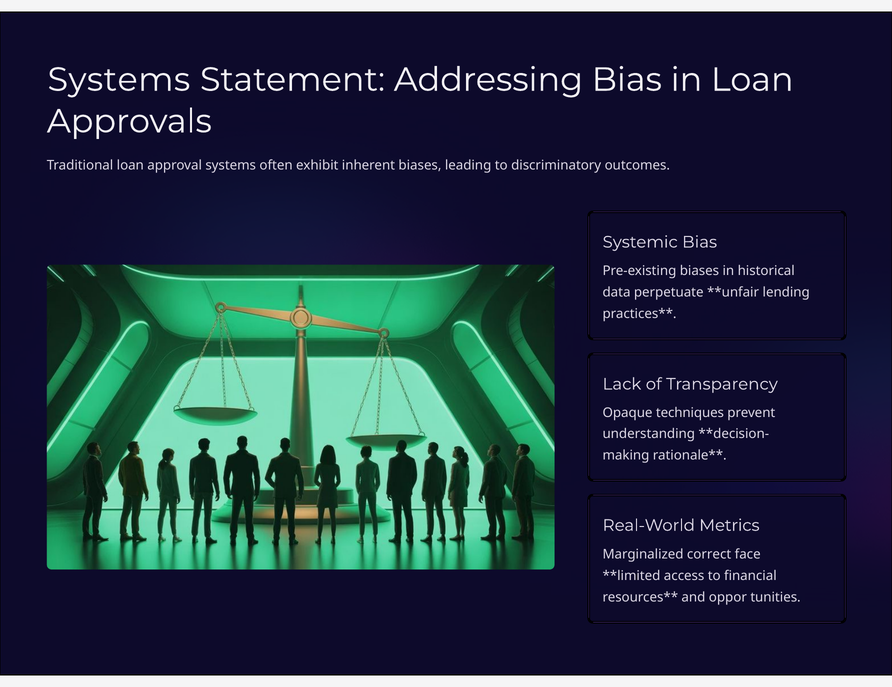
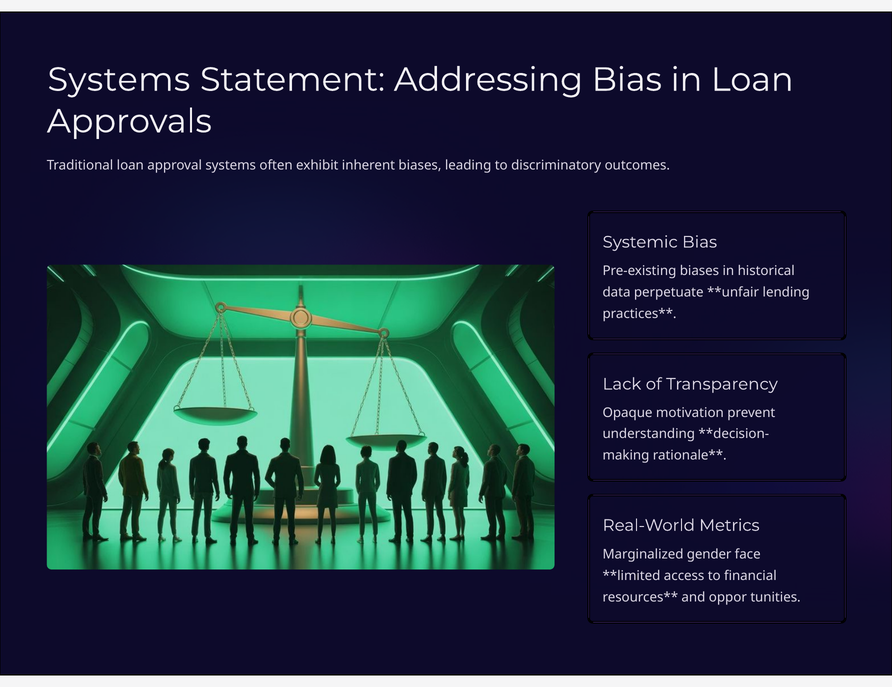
techniques: techniques -> motivation (690, 413)
correct: correct -> gender (709, 554)
